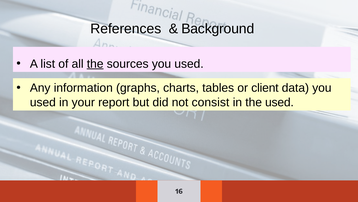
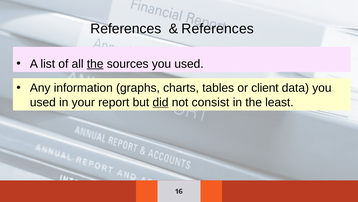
Background: Background -> References (218, 29)
did underline: none -> present (160, 102)
the used: used -> least (279, 102)
